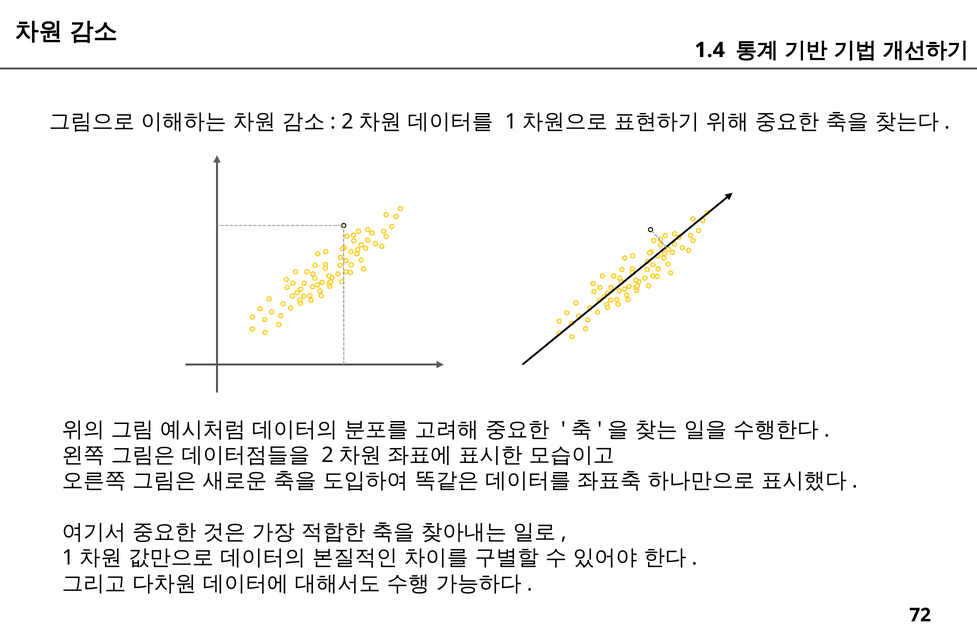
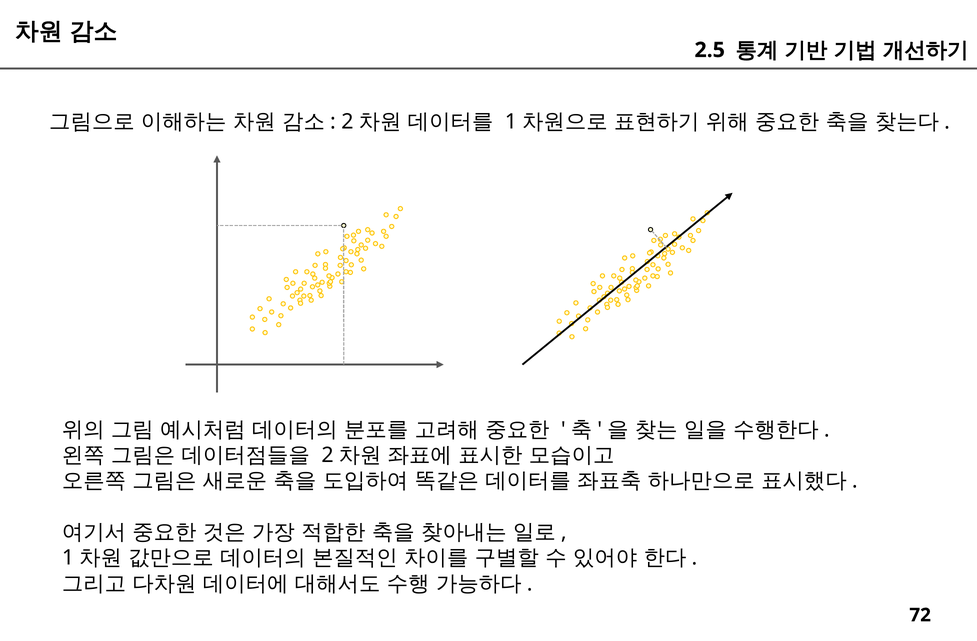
1.4: 1.4 -> 2.5 (710, 50)
